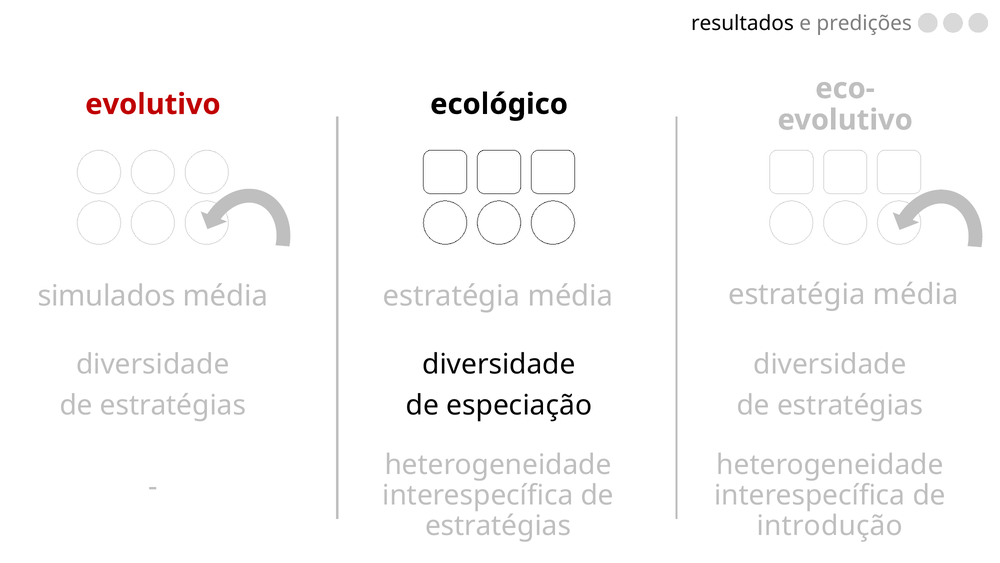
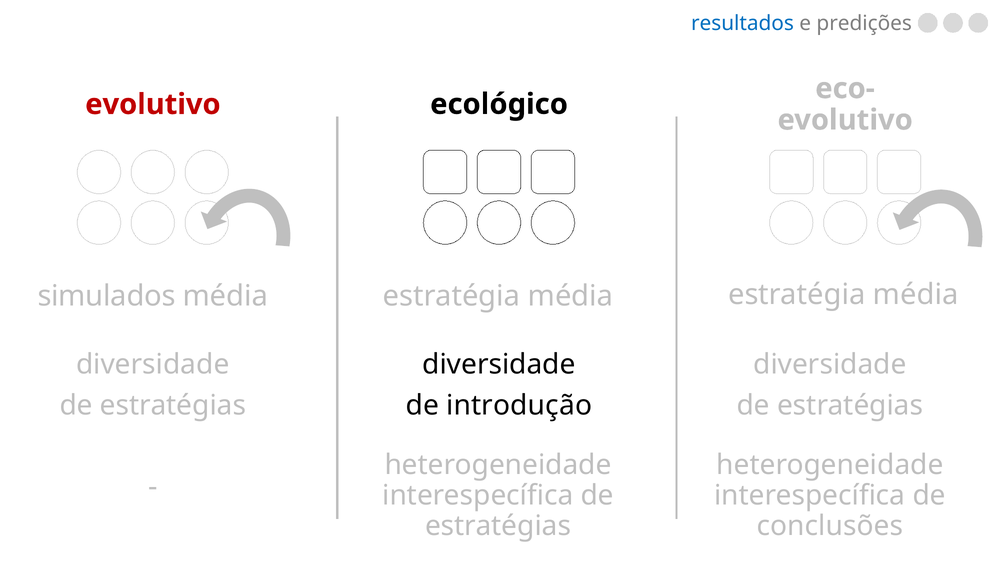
resultados colour: black -> blue (742, 23)
especiação: especiação -> introdução (519, 405)
introdução: introdução -> conclusões (830, 526)
